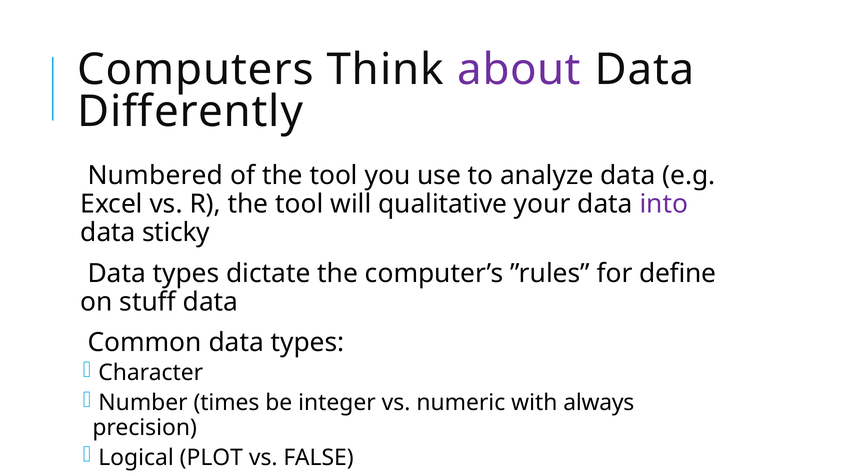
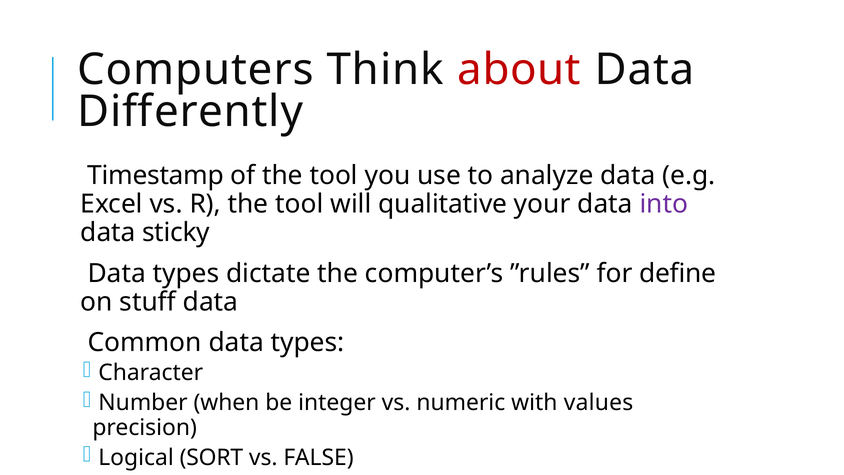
about colour: purple -> red (519, 69)
Numbered: Numbered -> Timestamp (156, 175)
times: times -> when (226, 403)
always: always -> values (599, 403)
PLOT: PLOT -> SORT (211, 457)
